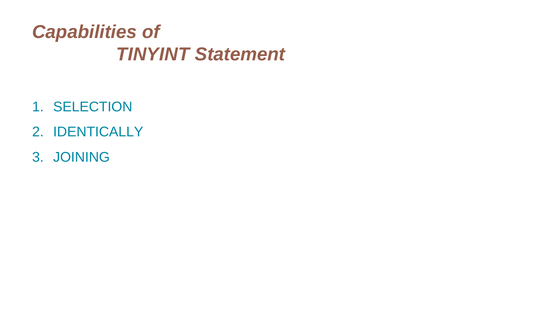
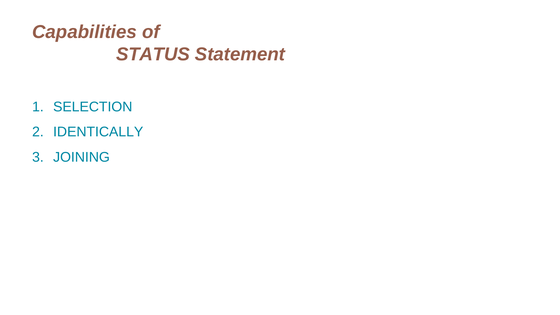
TINYINT: TINYINT -> STATUS (153, 54)
